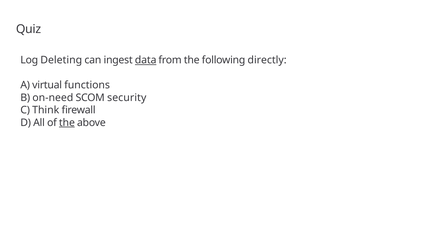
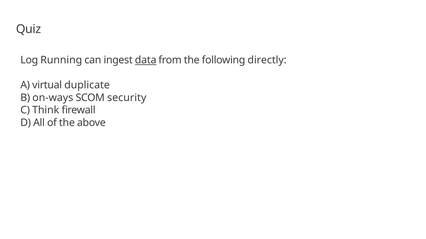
Deleting: Deleting -> Running (61, 60)
functions: functions -> duplicate (87, 85)
on-need: on-need -> on-ways (53, 98)
the underline: present -> none (67, 123)
